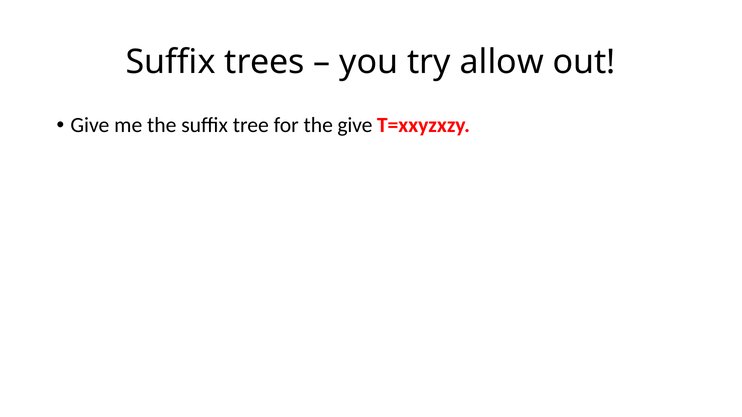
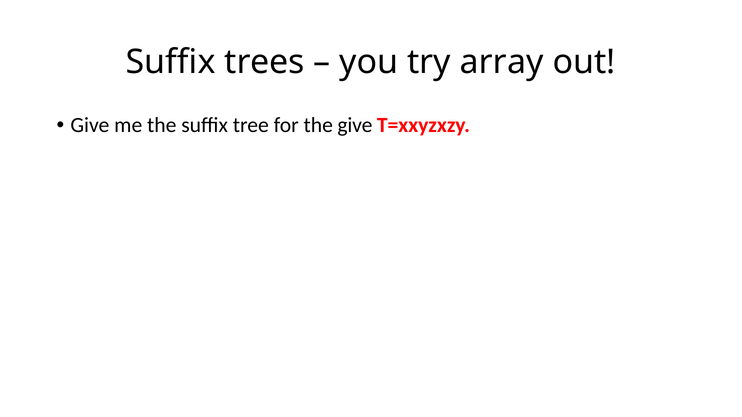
allow: allow -> array (502, 62)
